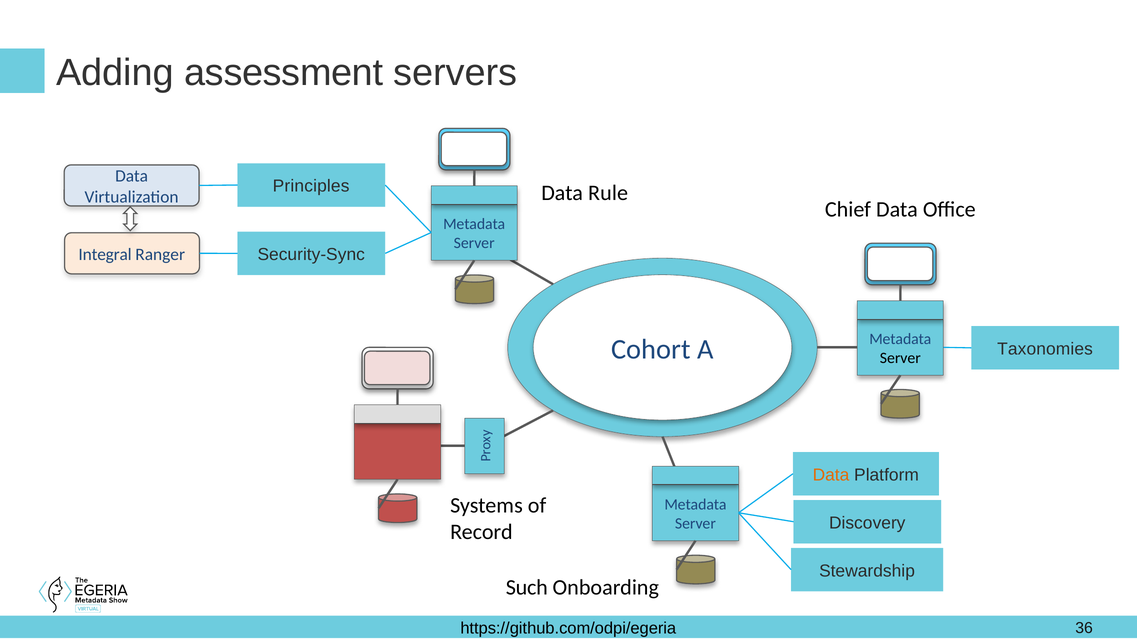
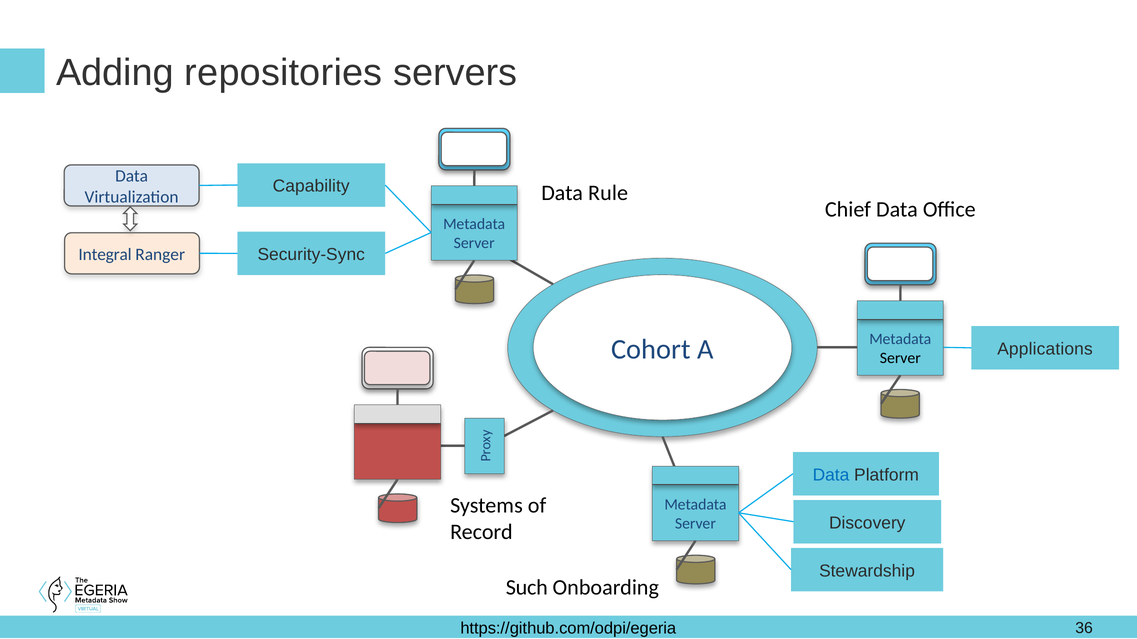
assessment: assessment -> repositories (283, 73)
Principles: Principles -> Capability (311, 186)
Taxonomies: Taxonomies -> Applications (1045, 349)
Data colour: orange -> blue (831, 475)
